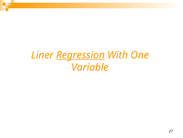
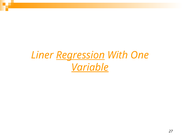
Variable underline: none -> present (90, 67)
